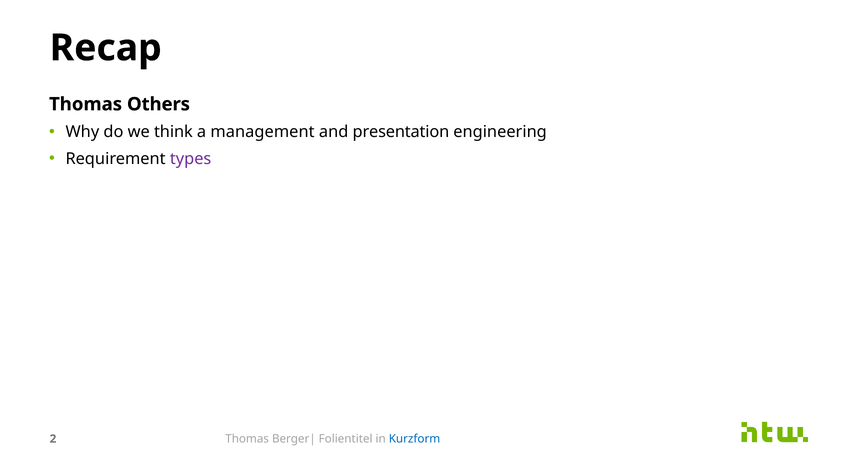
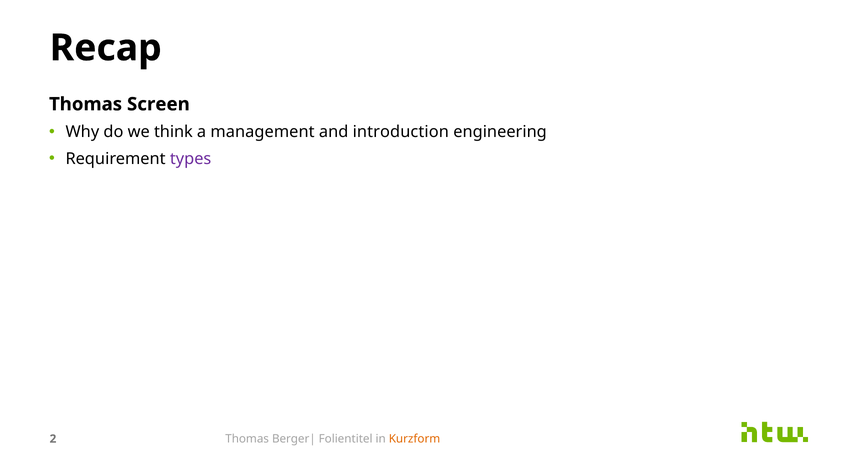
Others: Others -> Screen (158, 104)
presentation: presentation -> introduction (401, 132)
Kurzform colour: blue -> orange (414, 439)
